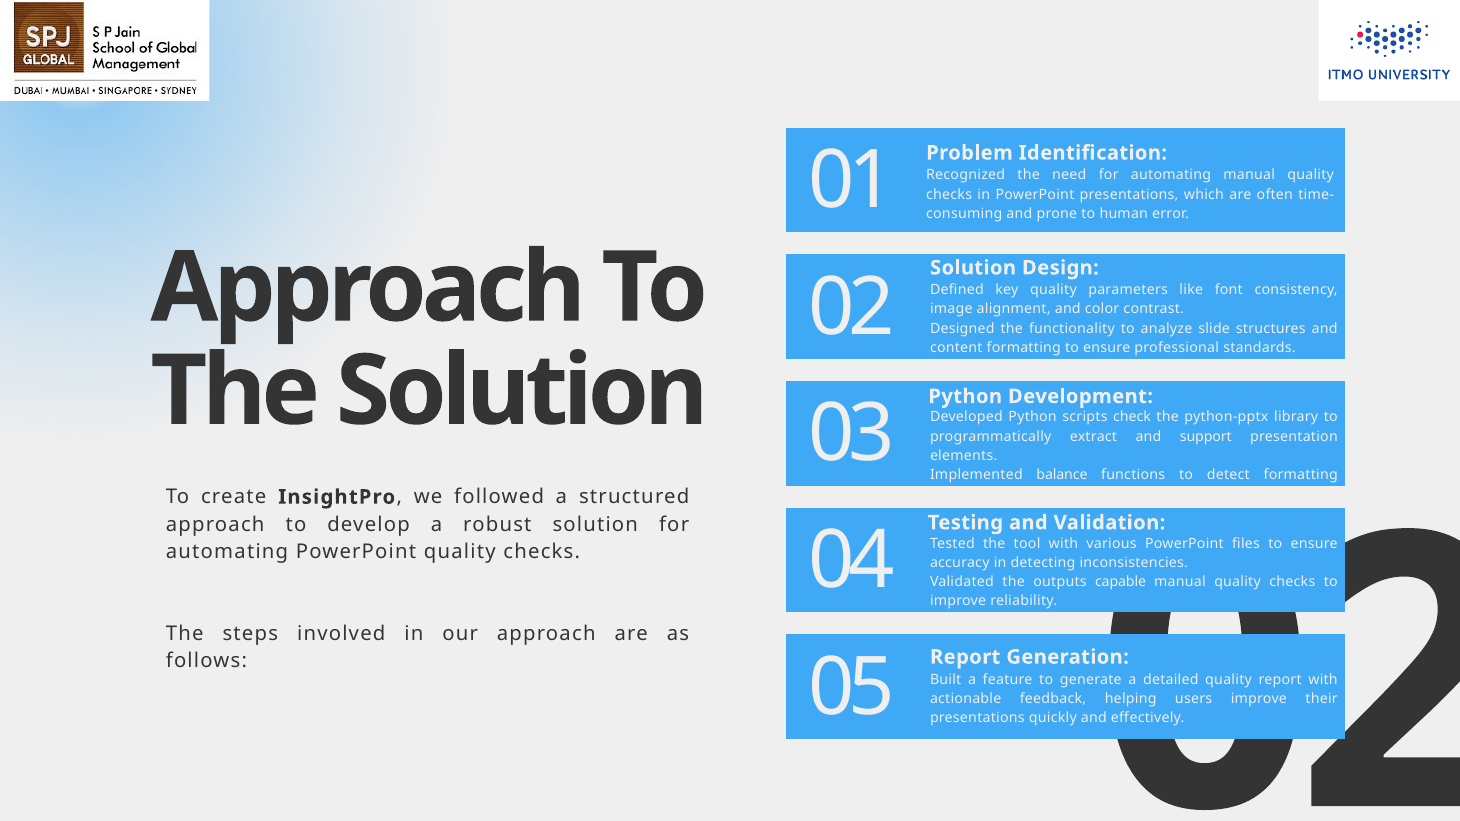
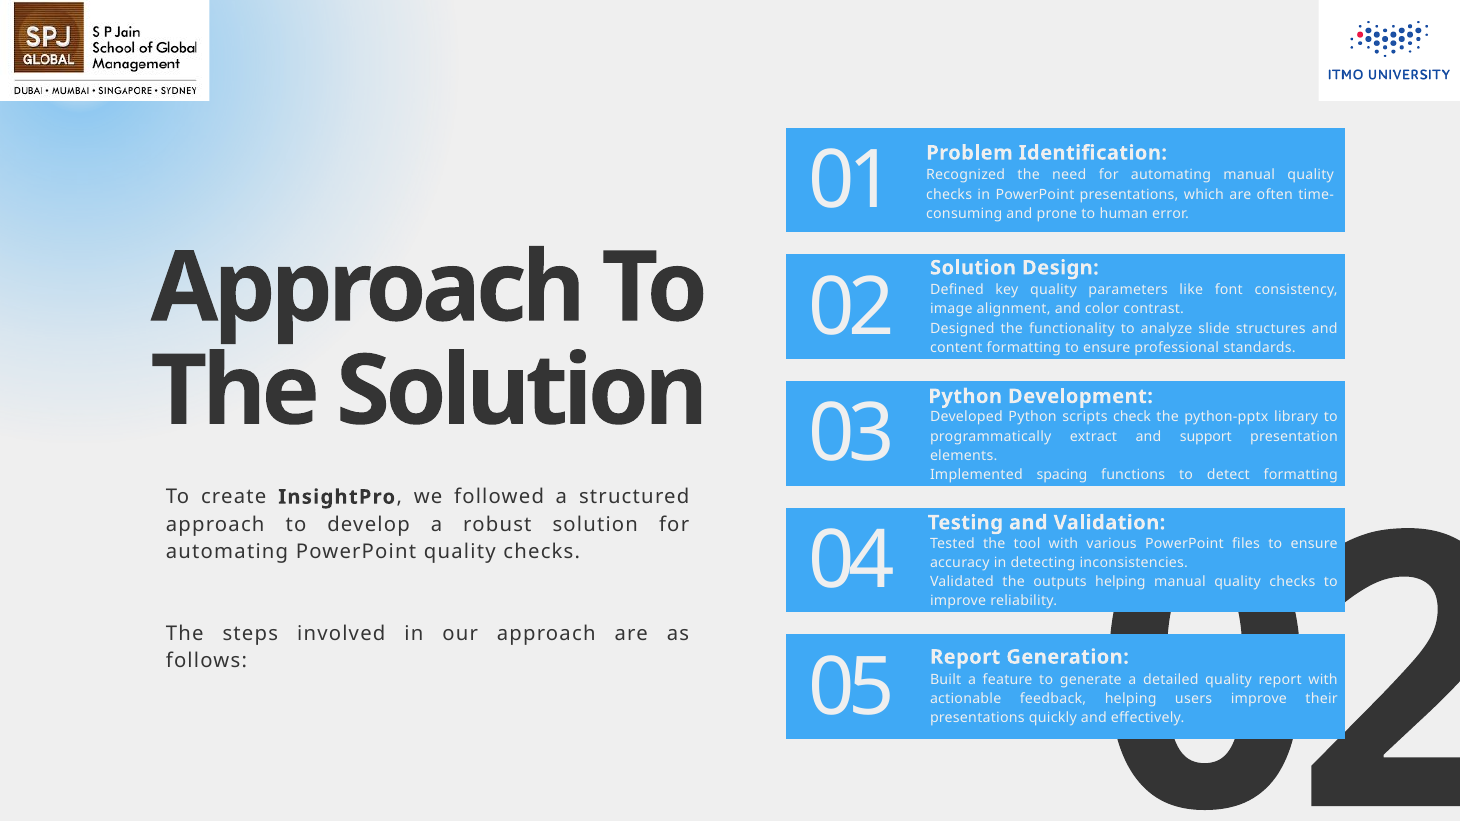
balance: balance -> spacing (1062, 475)
outputs capable: capable -> helping (1120, 582)
